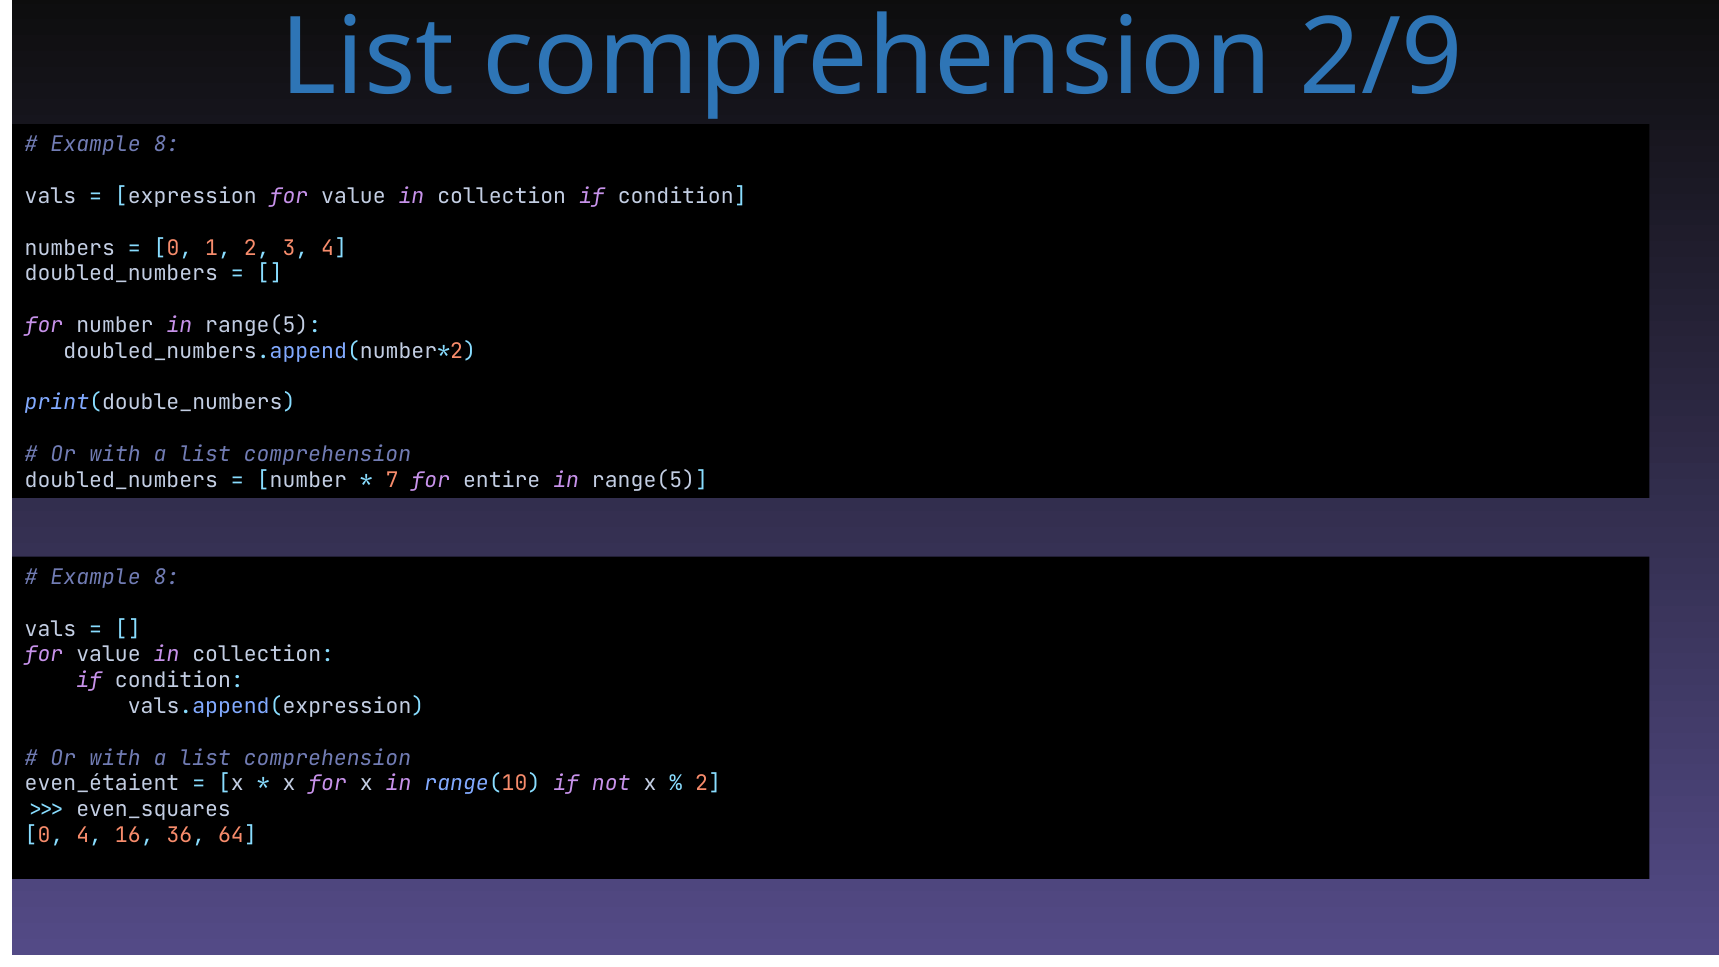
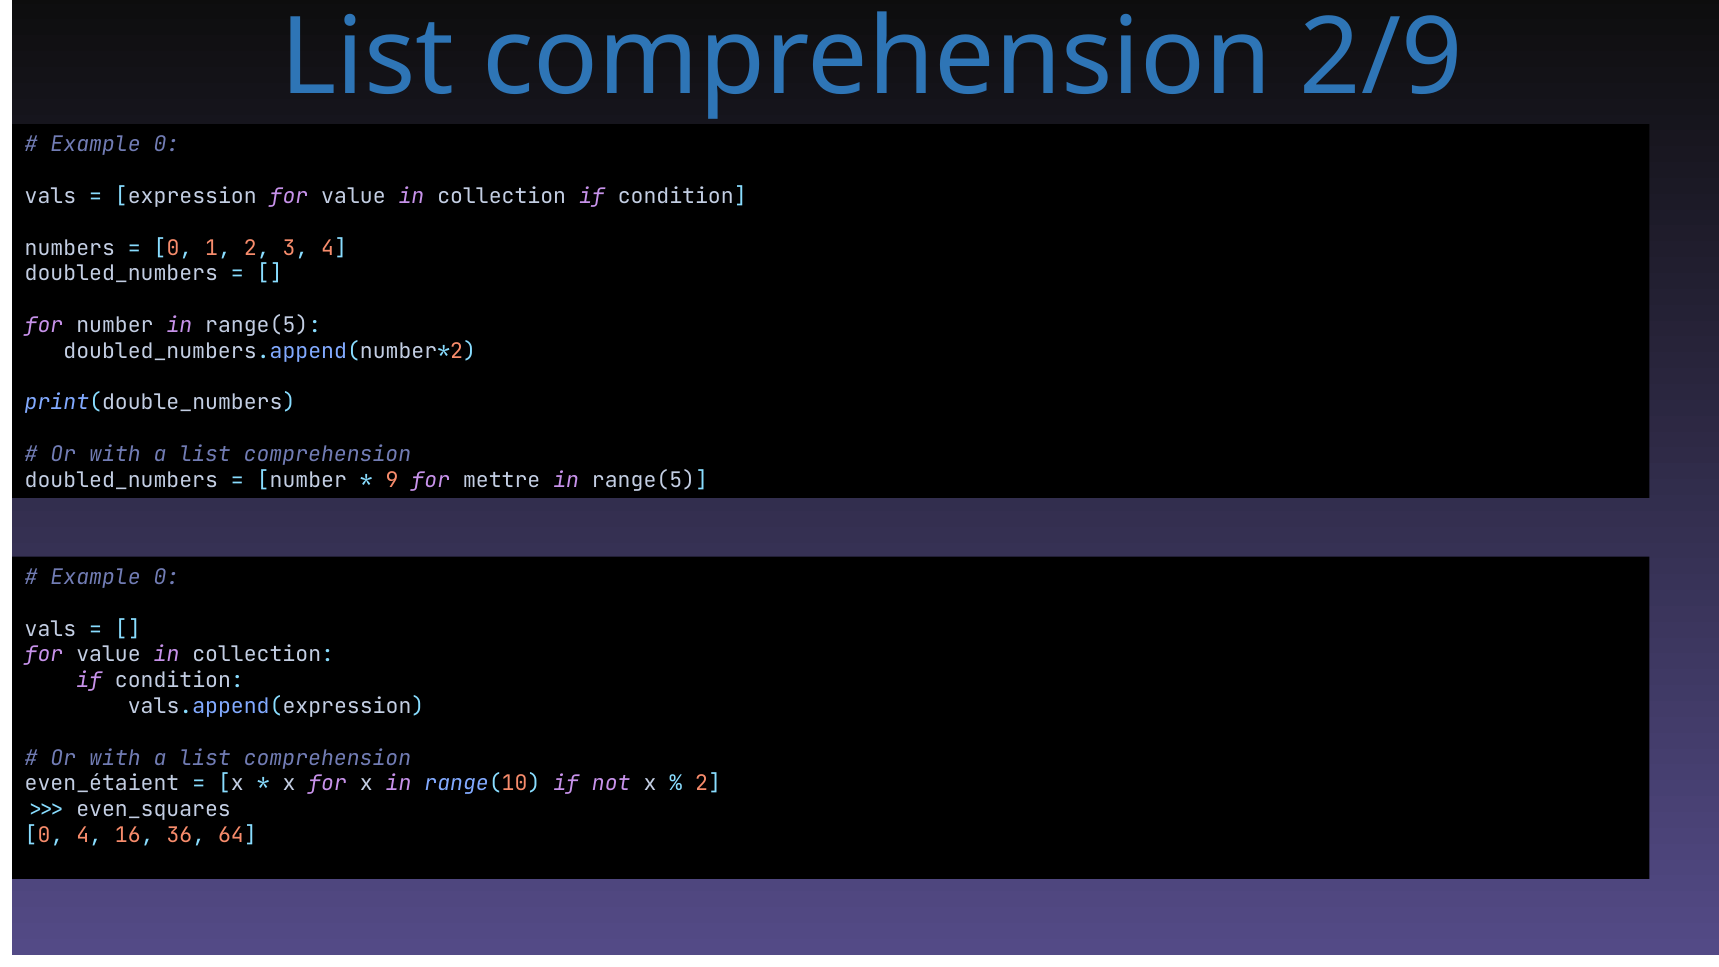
8: 8 -> 0 (166, 145)
7: 7 -> 9 (392, 480)
entire: entire -> mettre (502, 480)
8: 8 -> 0 (166, 577)
